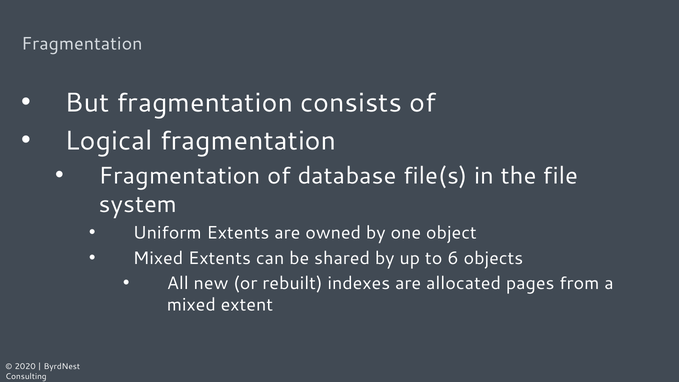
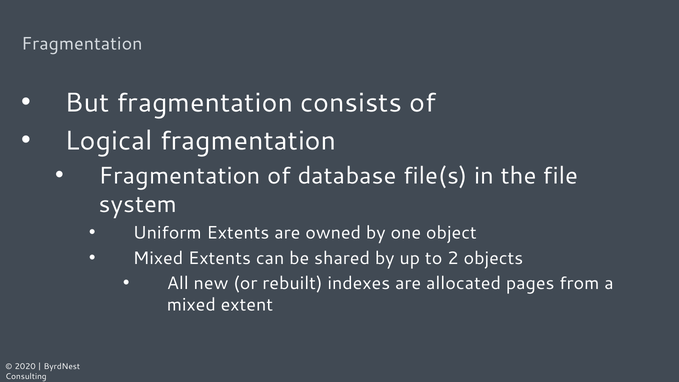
6: 6 -> 2 (453, 258)
